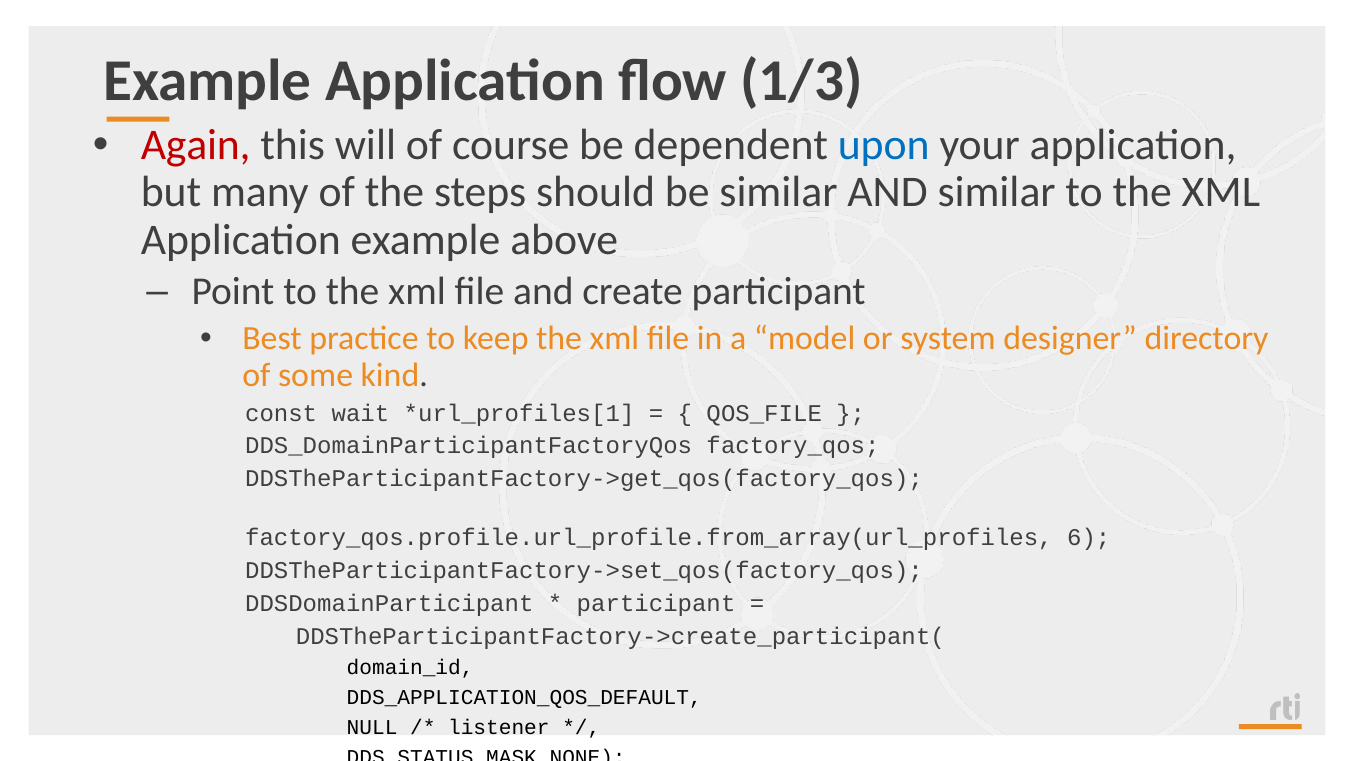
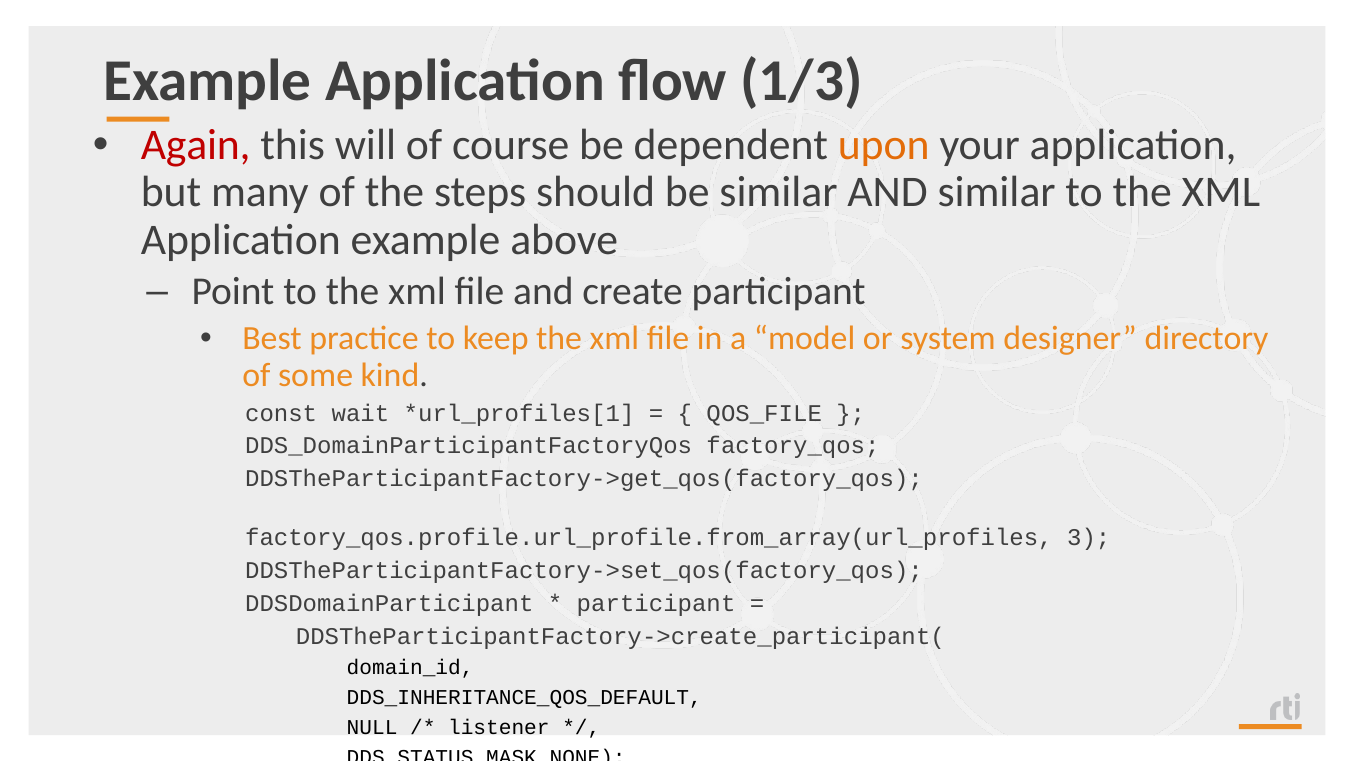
upon colour: blue -> orange (884, 145)
6: 6 -> 3 (1089, 538)
DDS_APPLICATION_QOS_DEFAULT: DDS_APPLICATION_QOS_DEFAULT -> DDS_INHERITANCE_QOS_DEFAULT (524, 698)
